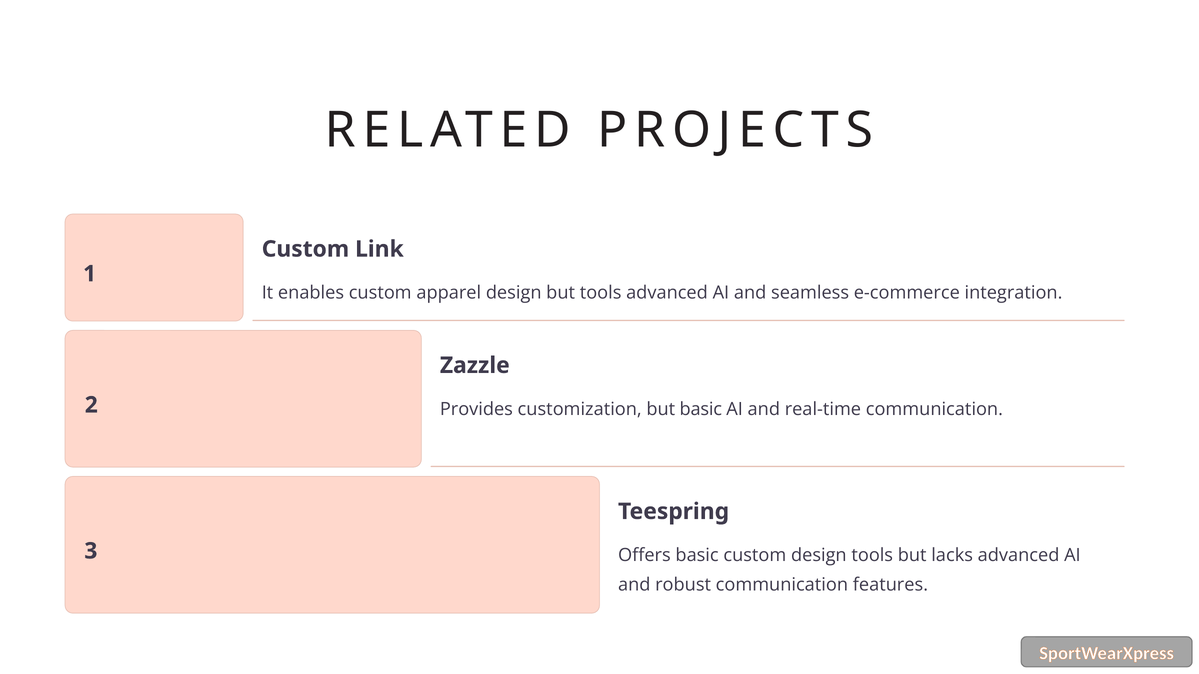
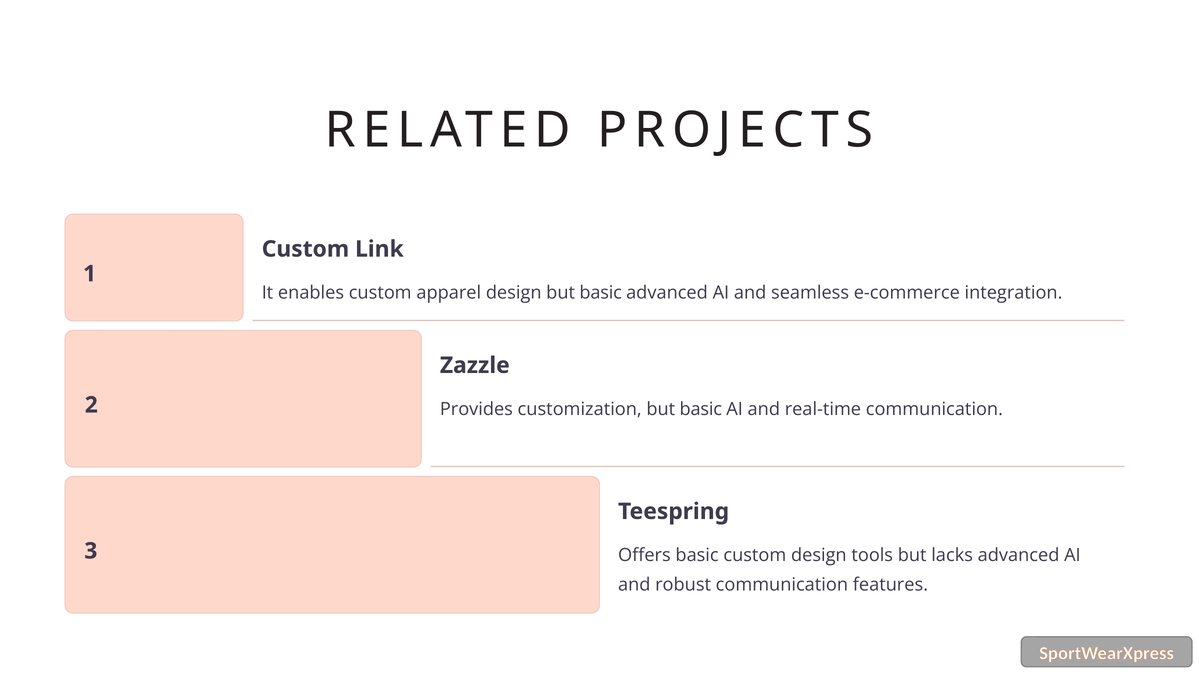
design but tools: tools -> basic (601, 293)
